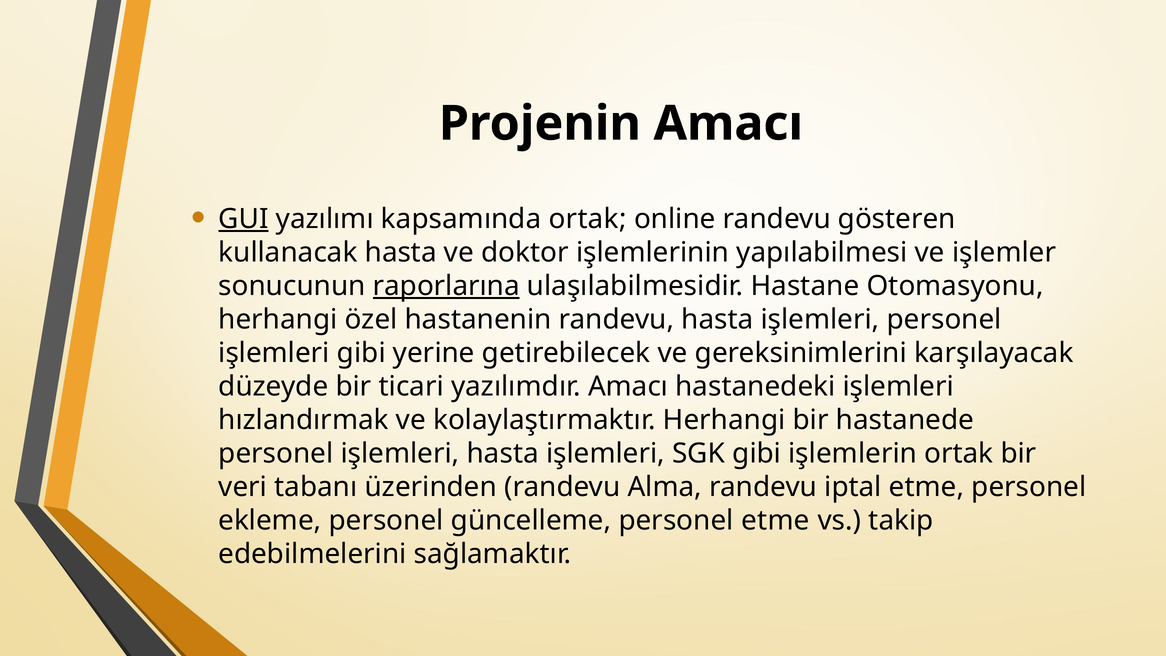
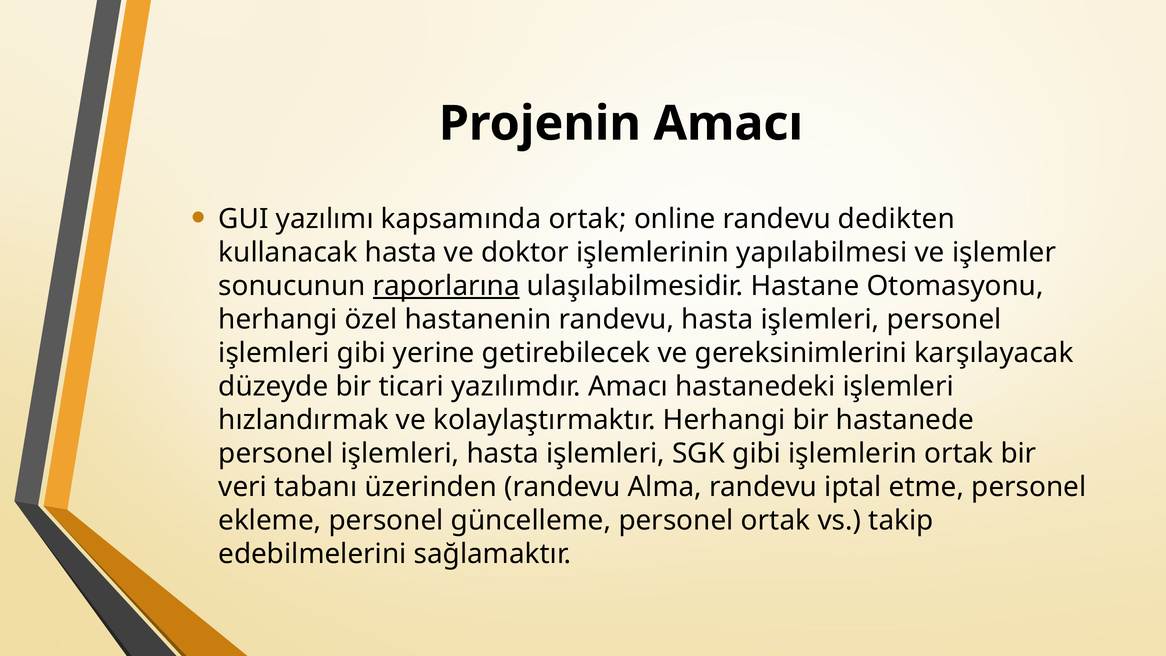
GUI underline: present -> none (243, 219)
gösteren: gösteren -> dedikten (897, 219)
personel etme: etme -> ortak (776, 520)
